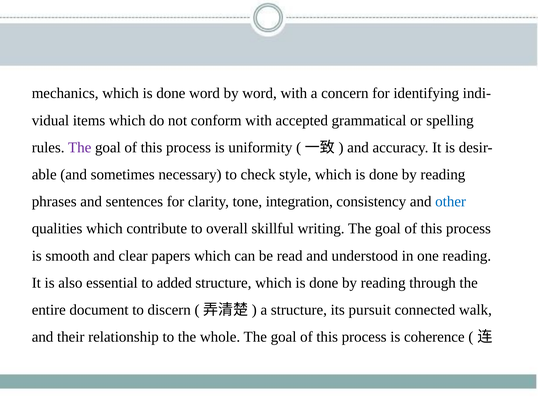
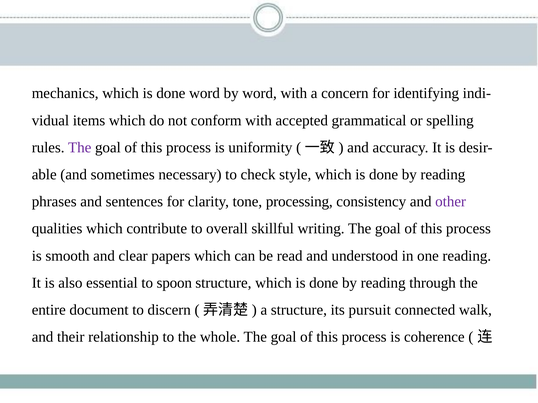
integration: integration -> processing (299, 201)
other colour: blue -> purple (451, 201)
added: added -> spoon (174, 282)
